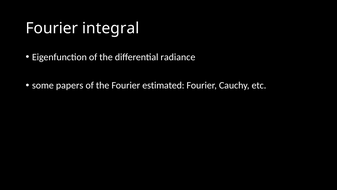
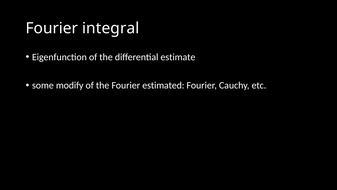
radiance: radiance -> estimate (178, 57)
papers: papers -> modify (70, 85)
